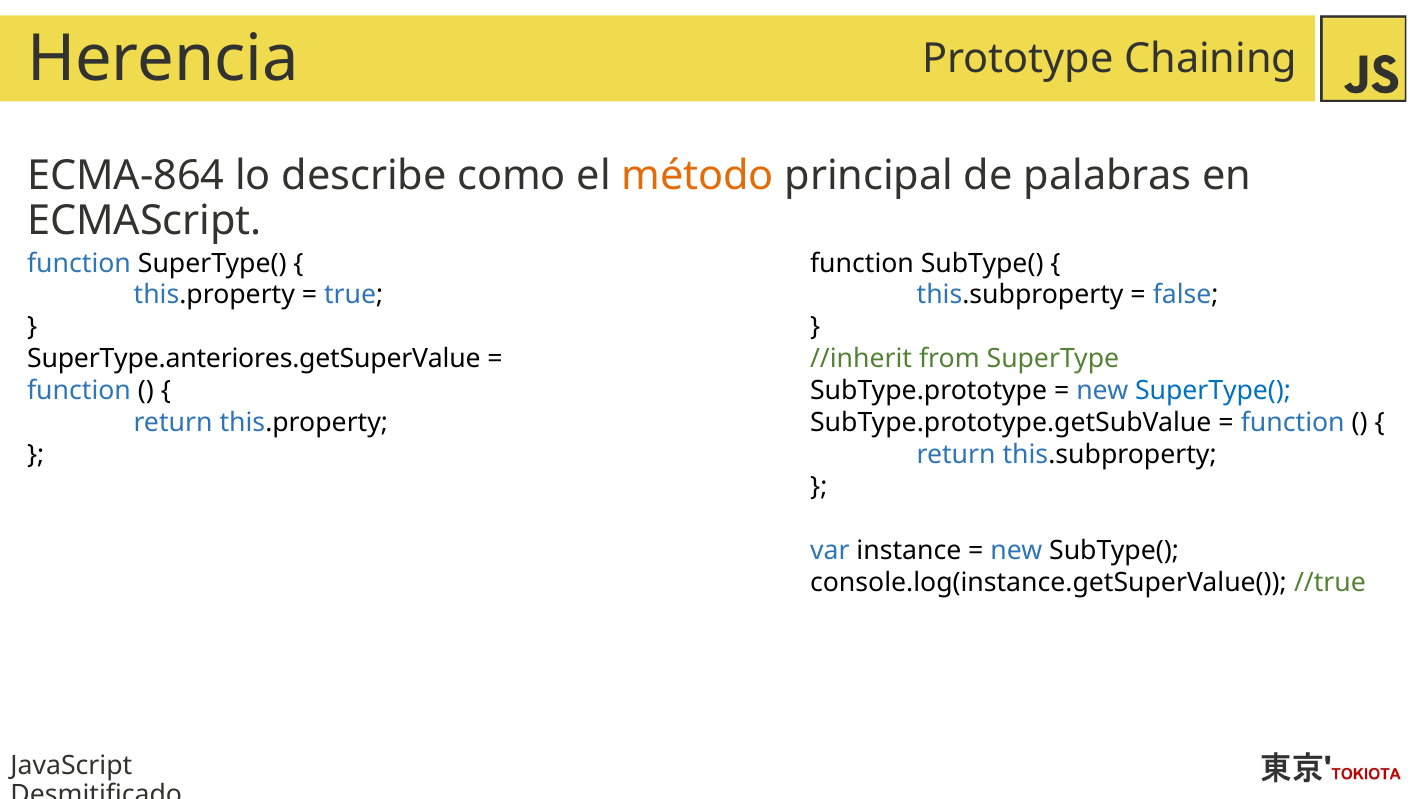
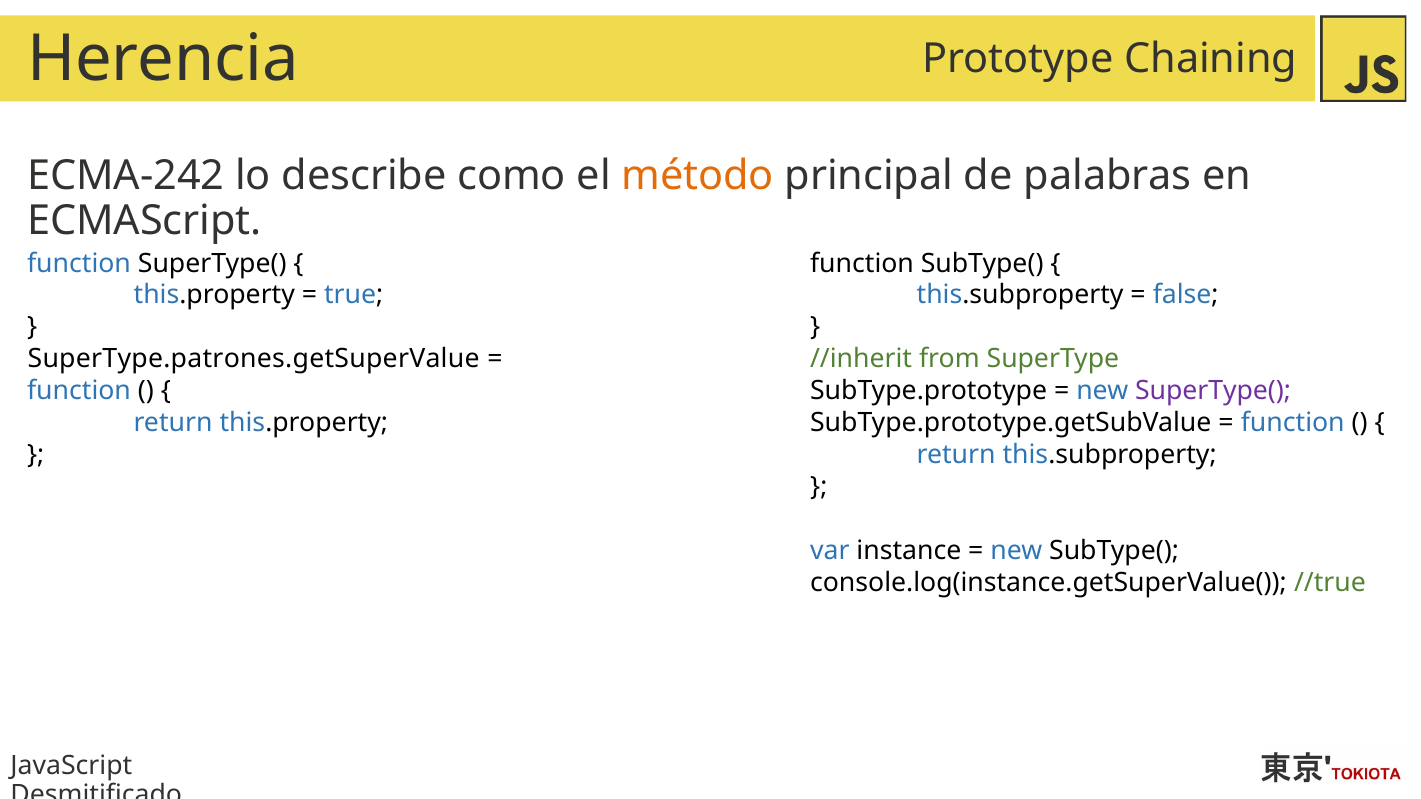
ECMA-864: ECMA-864 -> ECMA-242 (126, 176)
SuperType.anteriores.getSuperValue: SuperType.anteriores.getSuperValue -> SuperType.patrones.getSuperValue (254, 359)
SuperType( colour: blue -> purple (1213, 391)
